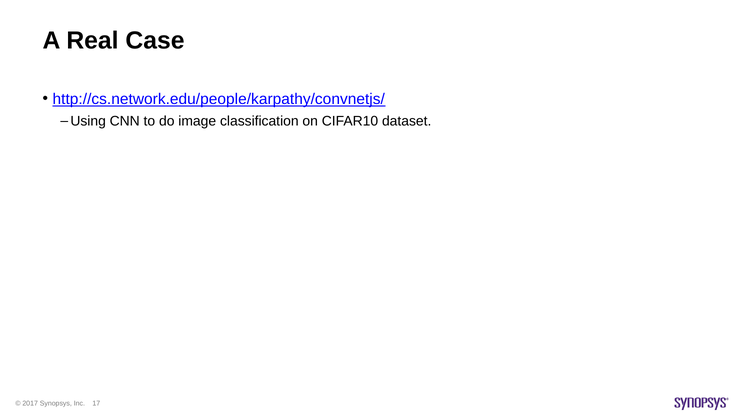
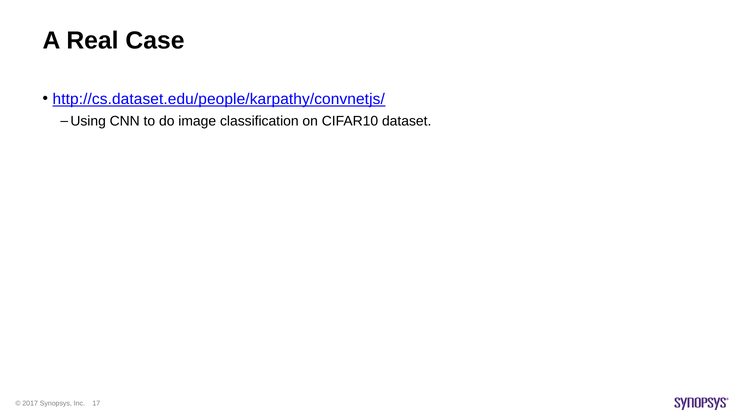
http://cs.network.edu/people/karpathy/convnetjs/: http://cs.network.edu/people/karpathy/convnetjs/ -> http://cs.dataset.edu/people/karpathy/convnetjs/ (219, 99)
